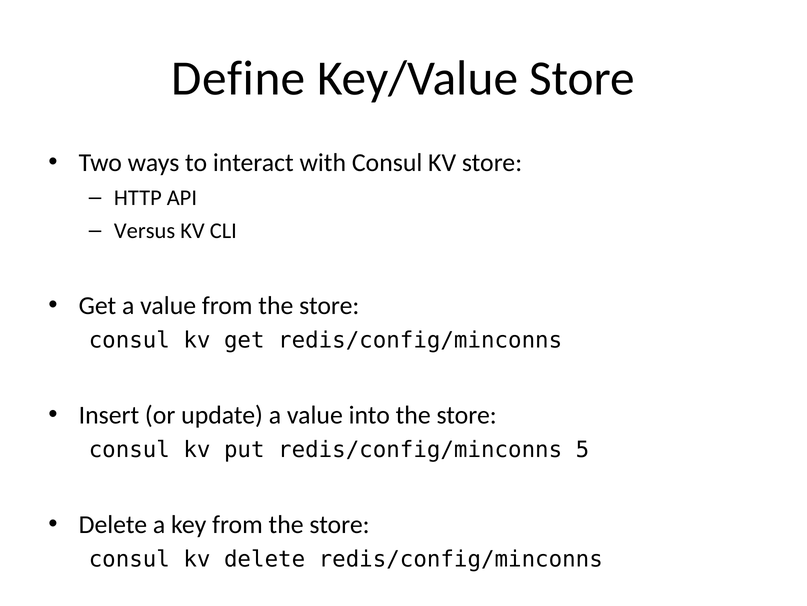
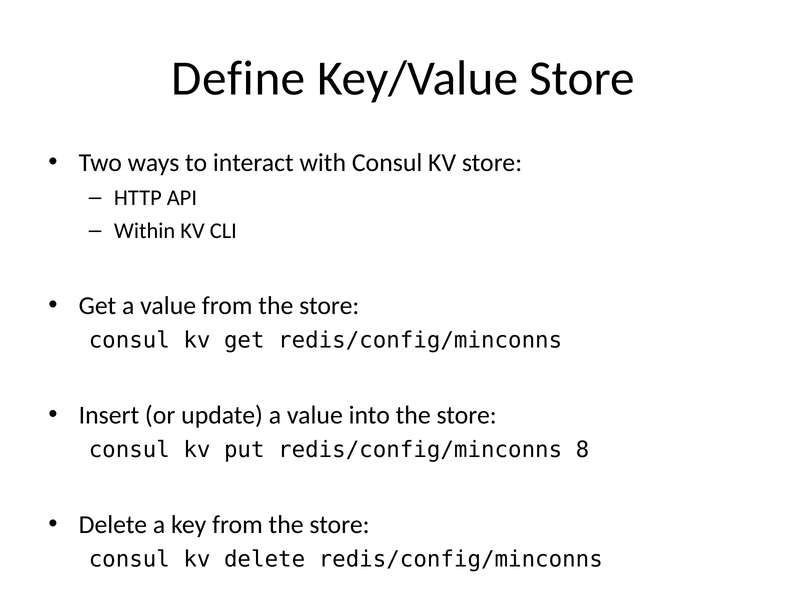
Versus: Versus -> Within (145, 231)
5: 5 -> 8 (582, 449)
